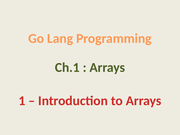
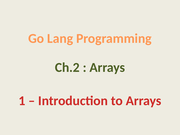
Ch.1: Ch.1 -> Ch.2 (67, 67)
